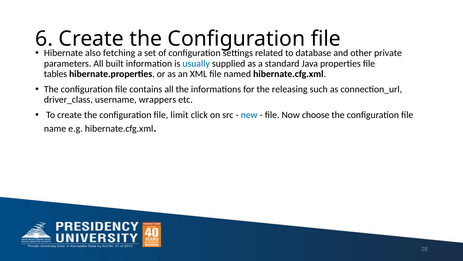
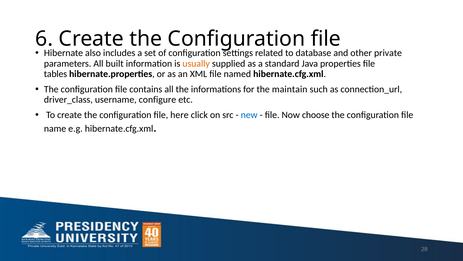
fetching: fetching -> includes (119, 53)
usually colour: blue -> orange (196, 63)
releasing: releasing -> maintain (290, 89)
wrappers: wrappers -> configure (157, 99)
limit: limit -> here (179, 115)
